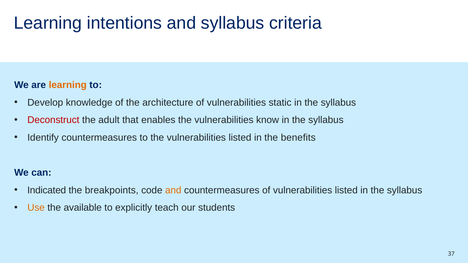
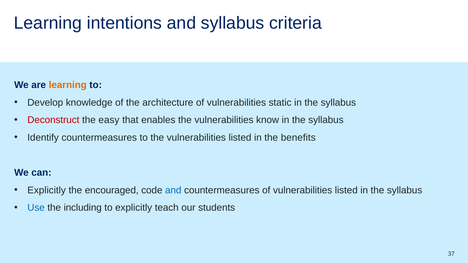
adult: adult -> easy (109, 120)
Indicated: Indicated -> Explicitly (47, 190)
breakpoints: breakpoints -> encouraged (112, 190)
and colour: orange -> blue (173, 190)
Use colour: orange -> blue (36, 208)
available: available -> including (83, 208)
